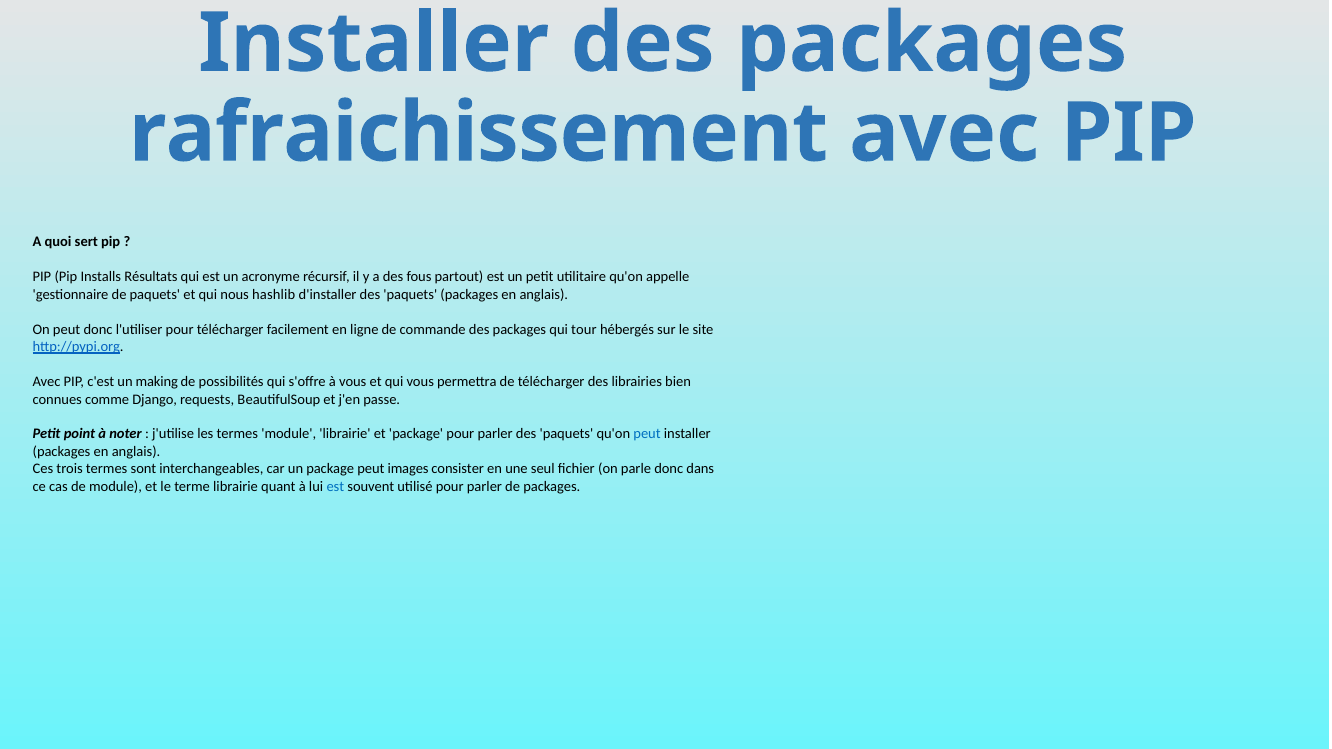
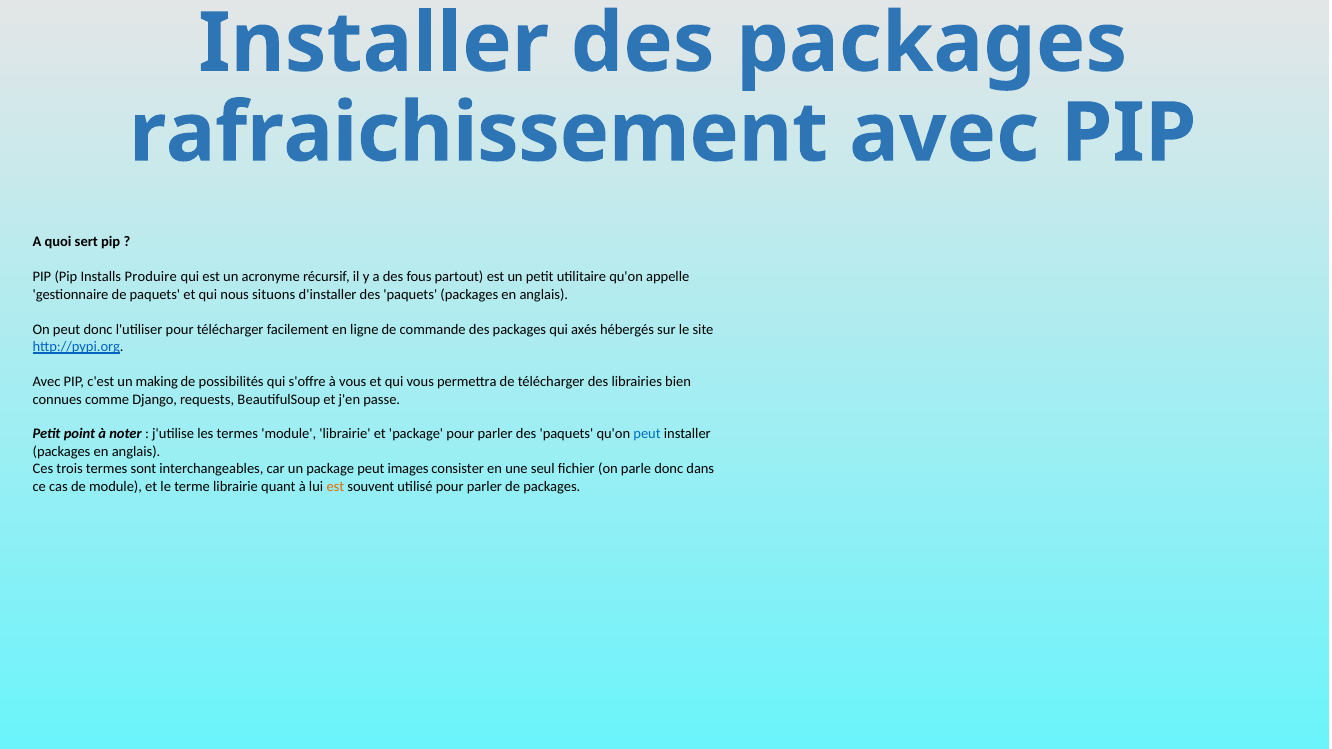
Résultats: Résultats -> Produire (151, 277)
hashlib: hashlib -> situons (274, 294)
tour: tour -> axés (584, 329)
est colour: blue -> orange (335, 487)
